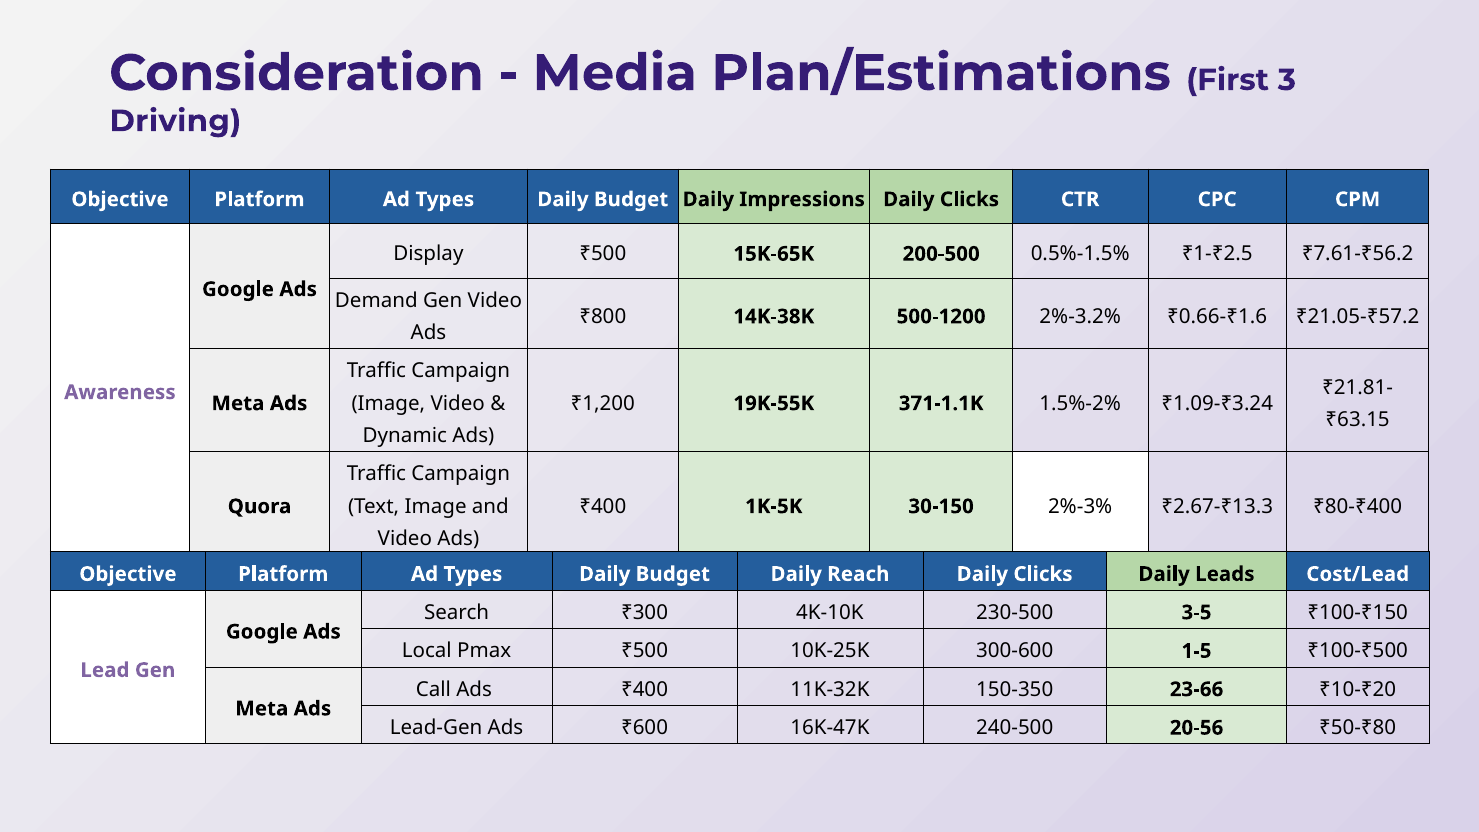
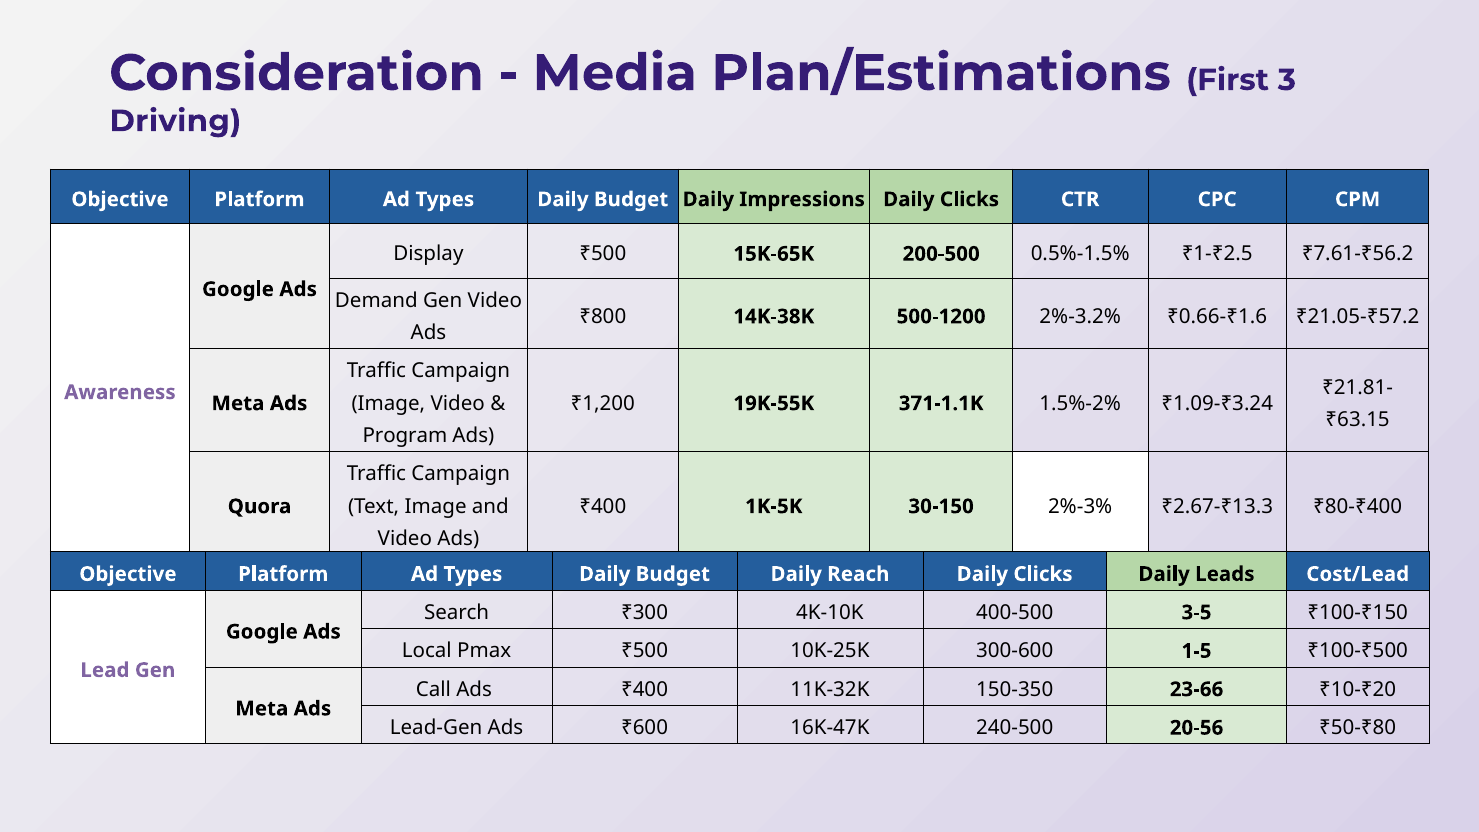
Dynamic: Dynamic -> Program (405, 436)
230-500: 230-500 -> 400-500 (1015, 613)
